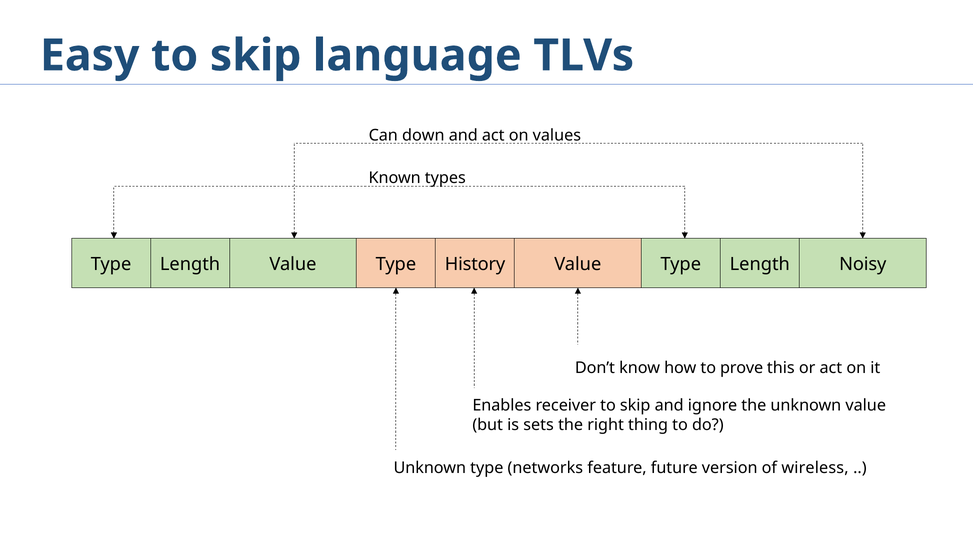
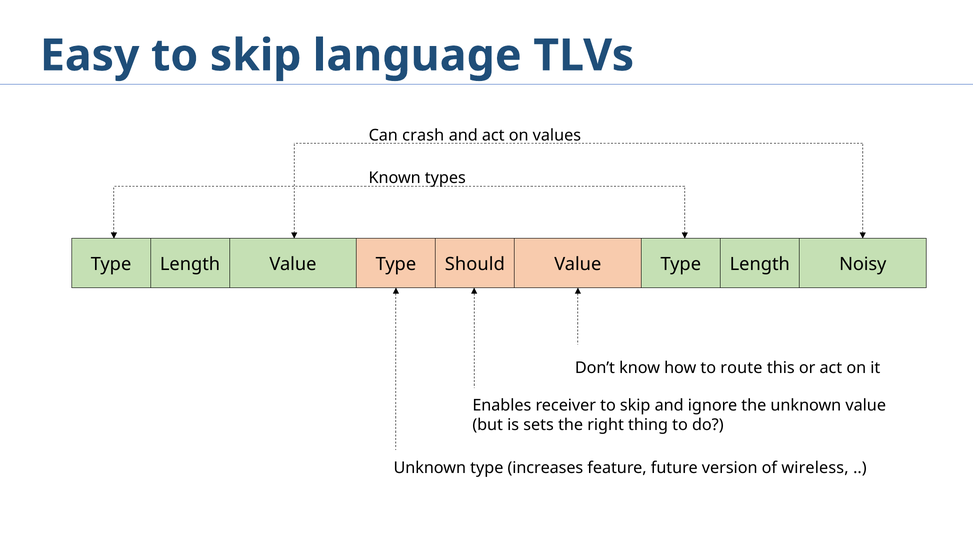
down: down -> crash (423, 135)
History: History -> Should (475, 264)
prove: prove -> route (741, 368)
networks: networks -> increases (545, 468)
